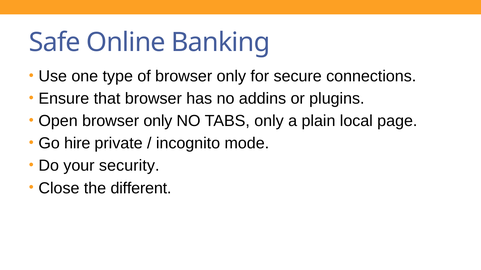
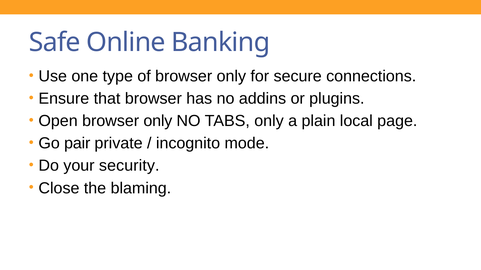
hire: hire -> pair (77, 144)
different: different -> blaming (141, 188)
